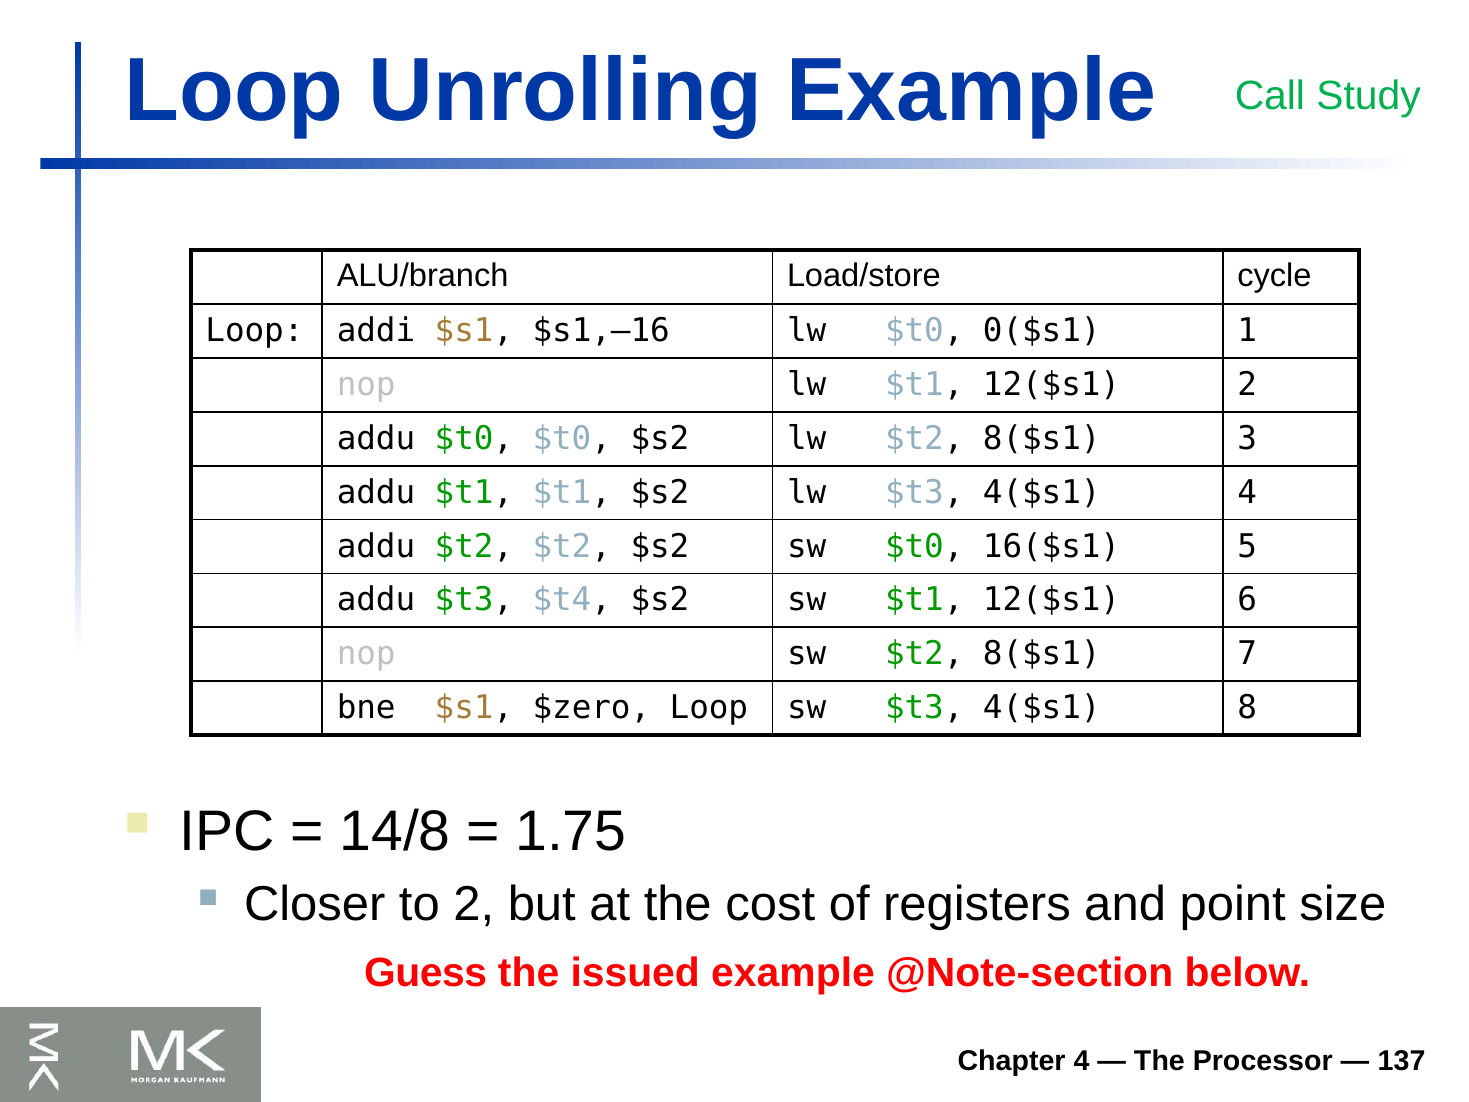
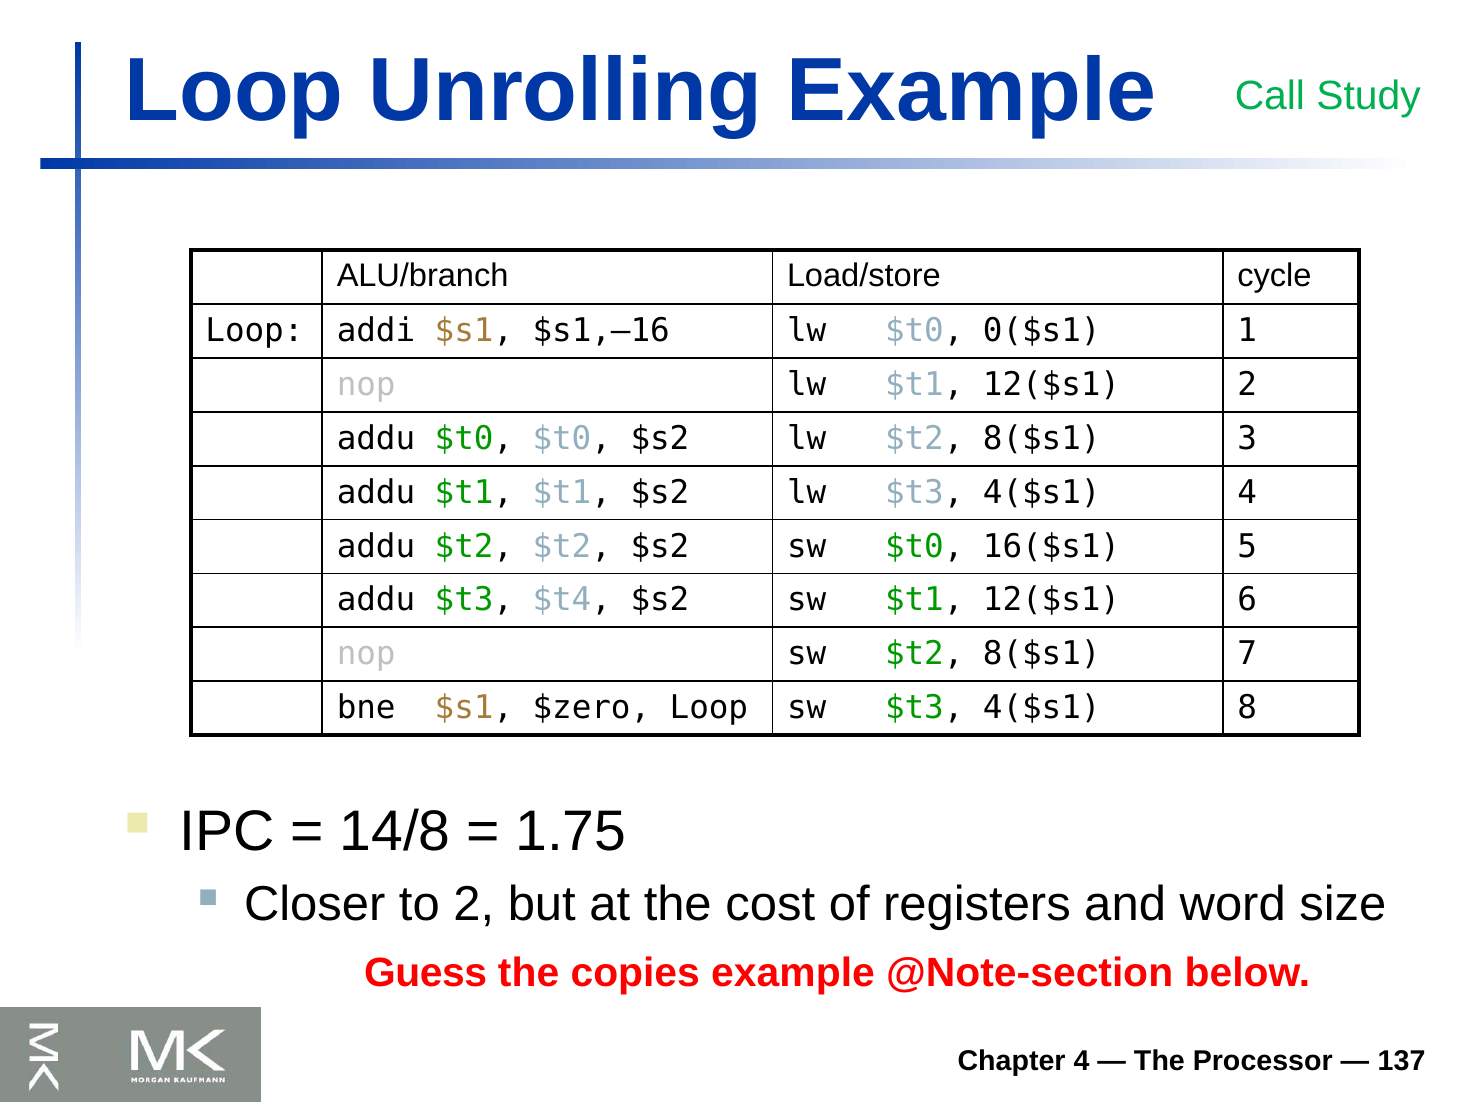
point: point -> word (1233, 904)
issued: issued -> copies (635, 972)
